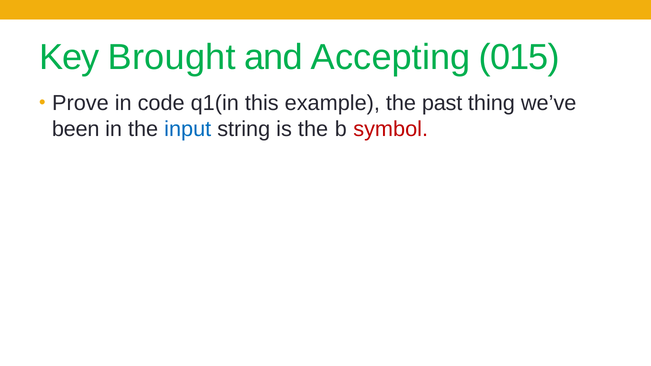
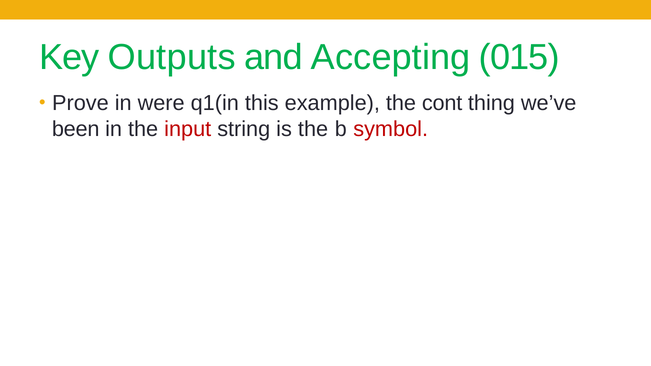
Brought: Brought -> Outputs (172, 57)
code: code -> were (161, 103)
past: past -> cont (442, 103)
input colour: blue -> red (188, 129)
